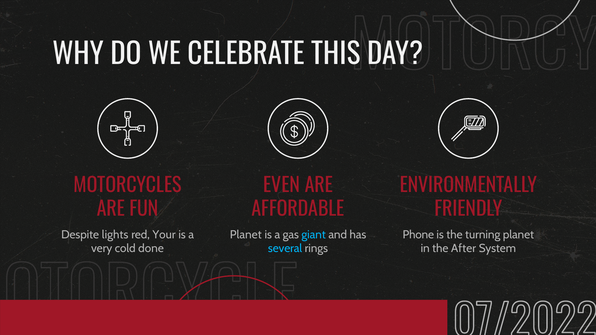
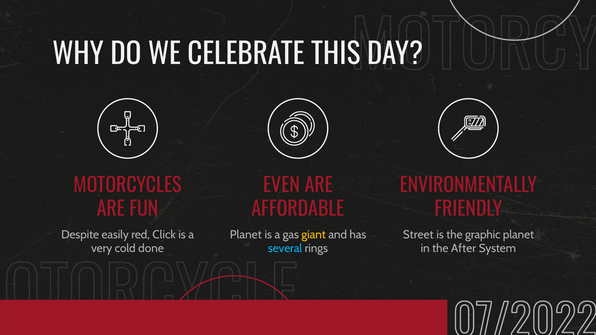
lights: lights -> easily (115, 235)
Your: Your -> Click (164, 235)
giant colour: light blue -> yellow (314, 235)
Phone: Phone -> Street (418, 235)
turning: turning -> graphic (483, 235)
